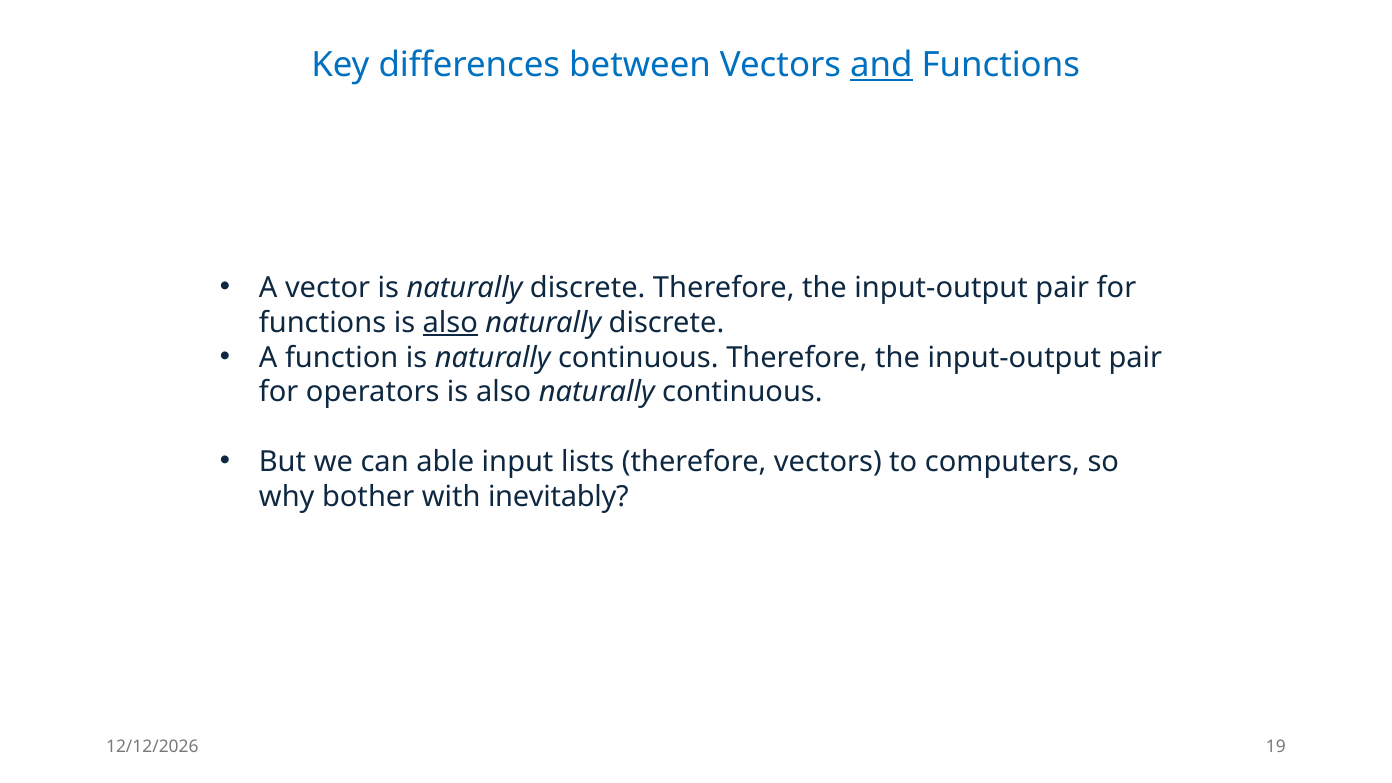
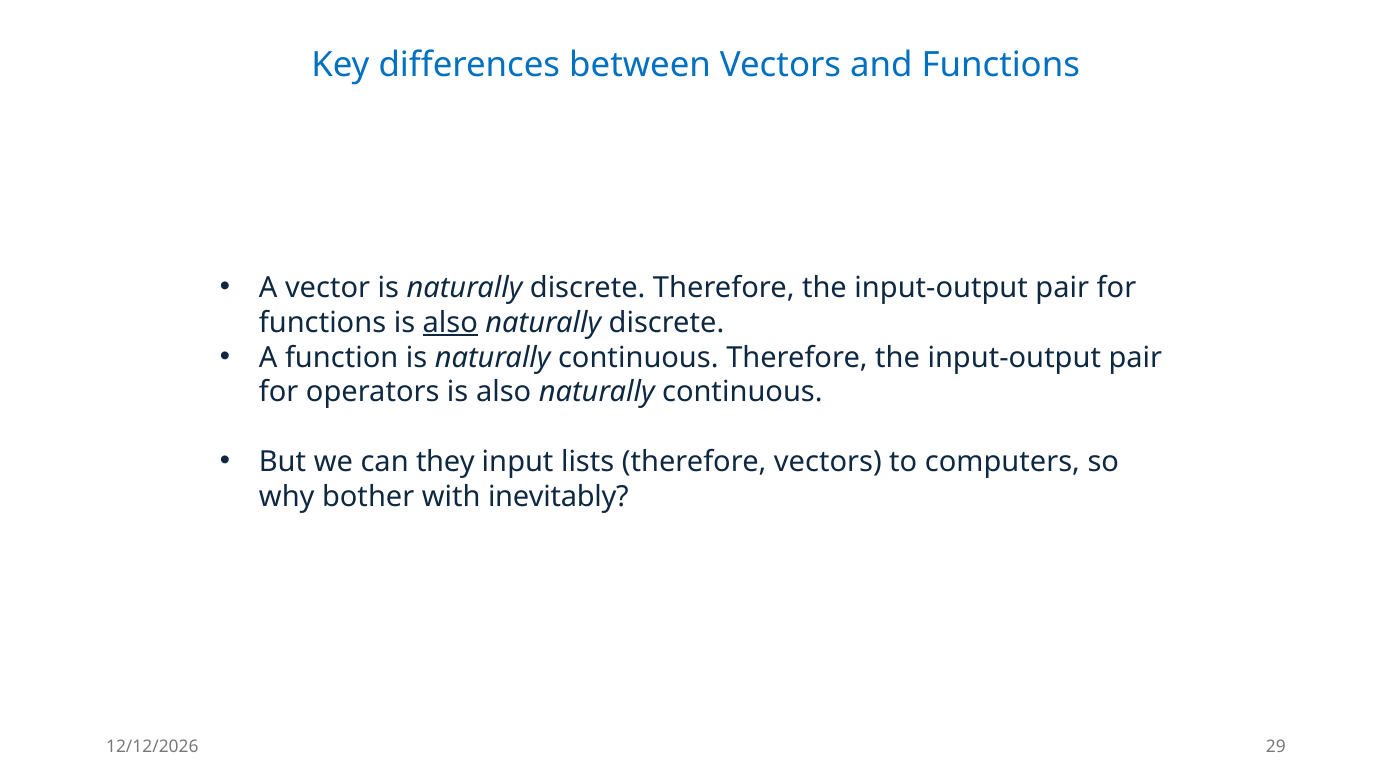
and underline: present -> none (881, 65)
able: able -> they (445, 462)
19: 19 -> 29 (1276, 746)
